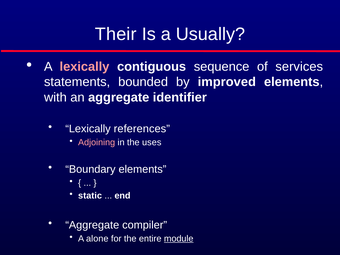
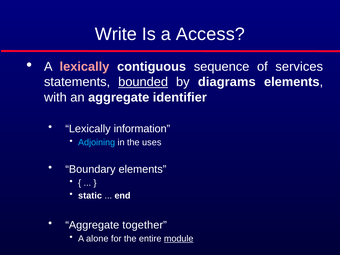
Their: Their -> Write (116, 34)
Usually: Usually -> Access (210, 34)
bounded underline: none -> present (143, 82)
improved: improved -> diagrams (227, 82)
references: references -> information (142, 129)
Adjoining colour: pink -> light blue (97, 143)
compiler: compiler -> together (145, 225)
